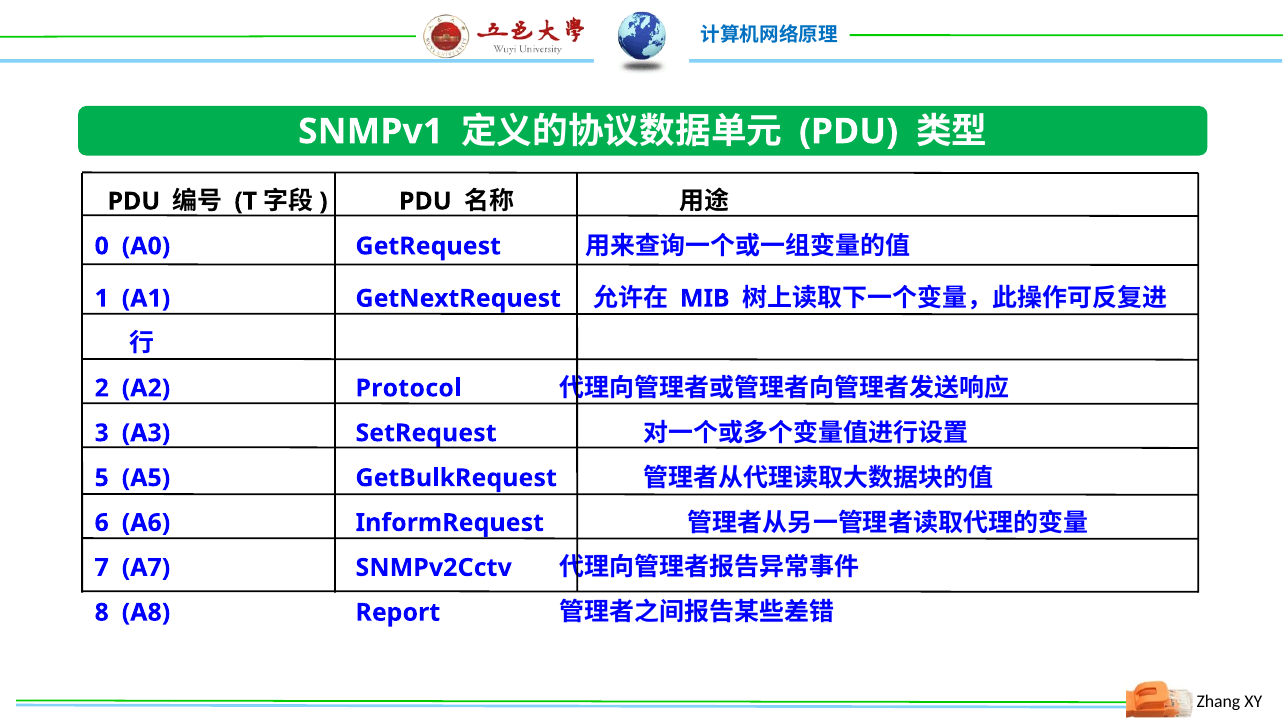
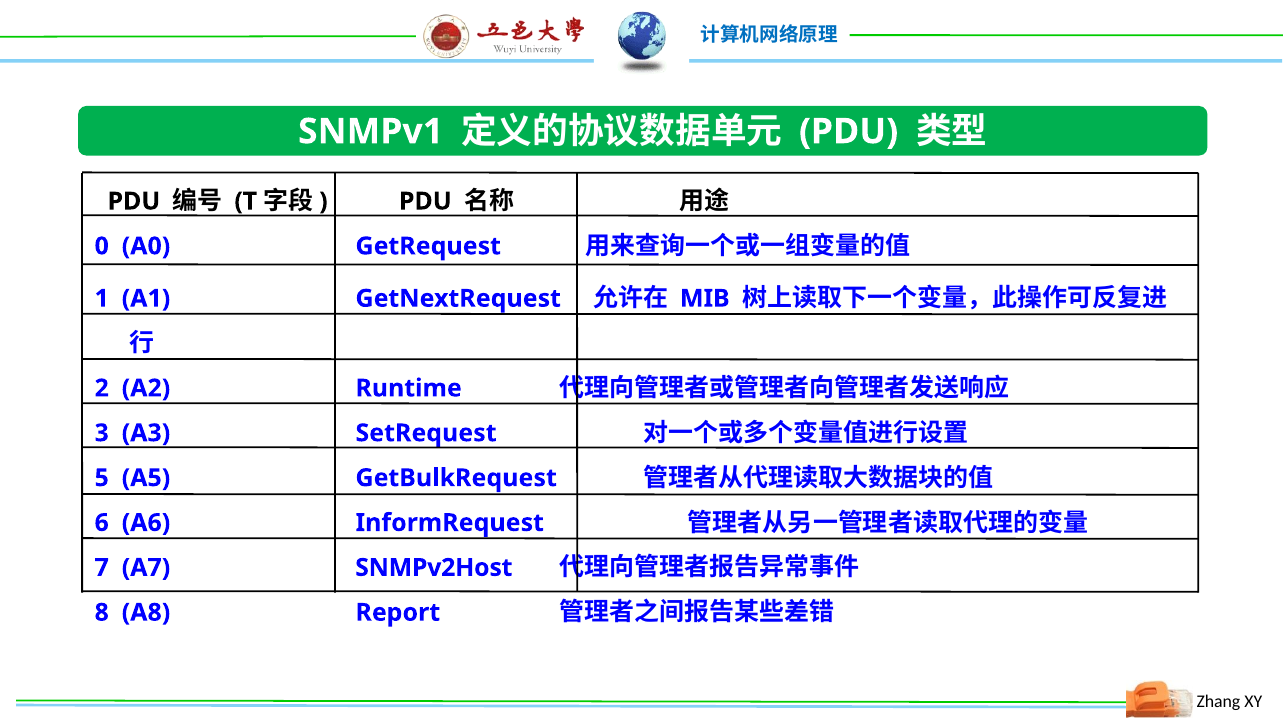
Protocol: Protocol -> Runtime (409, 389)
SNMPv2Cctv: SNMPv2Cctv -> SNMPv2Host (434, 568)
